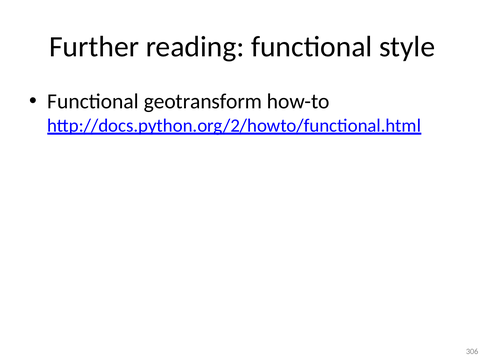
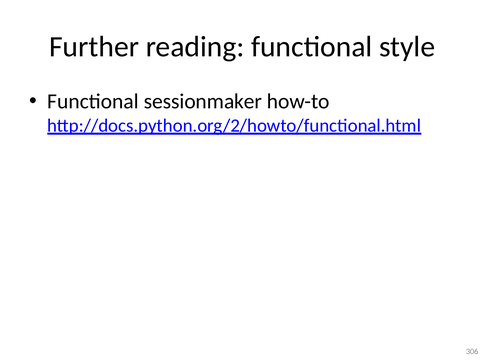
geotransform: geotransform -> sessionmaker (203, 102)
